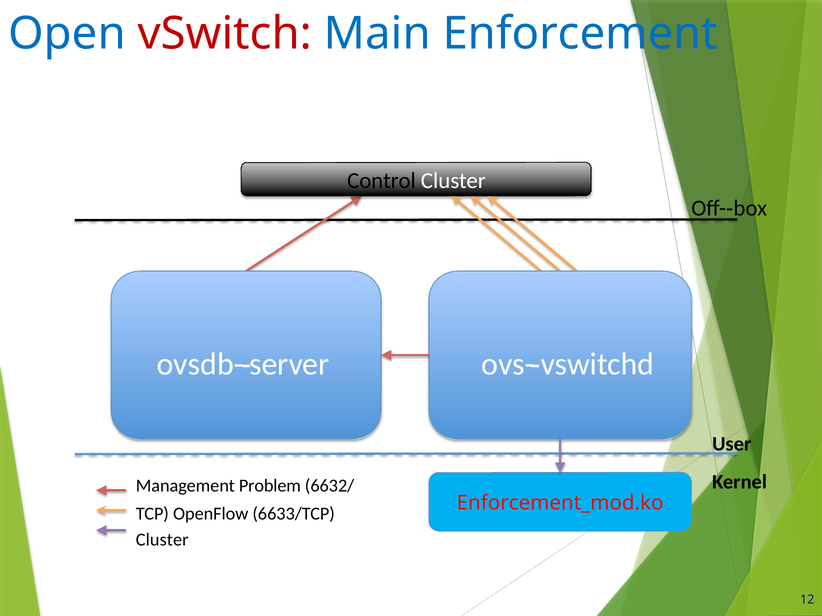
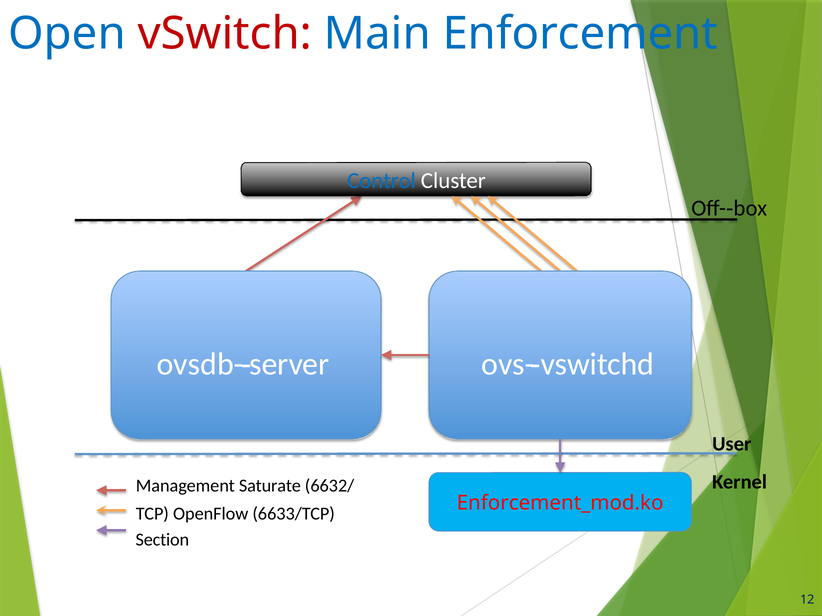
Control colour: black -> blue (381, 181)
Problem: Problem -> Saturate (270, 486)
Cluster: Cluster -> Section (162, 540)
